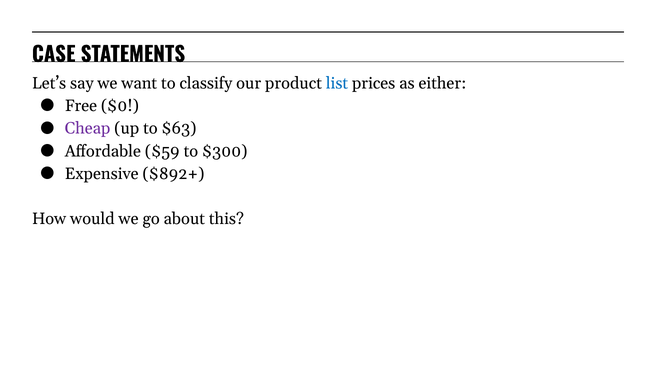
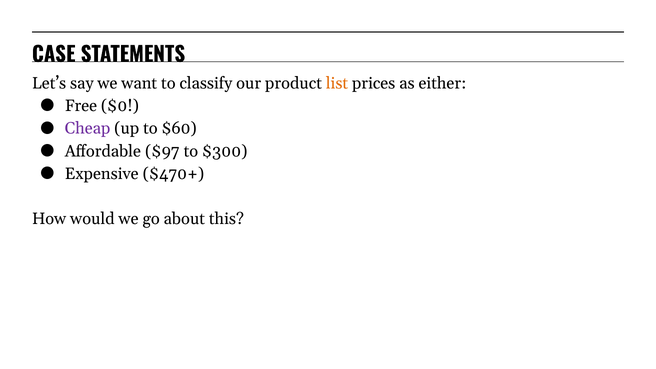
list colour: blue -> orange (337, 83)
$63: $63 -> $60 (179, 128)
$59: $59 -> $97 (162, 151)
$892+: $892+ -> $470+ (173, 174)
